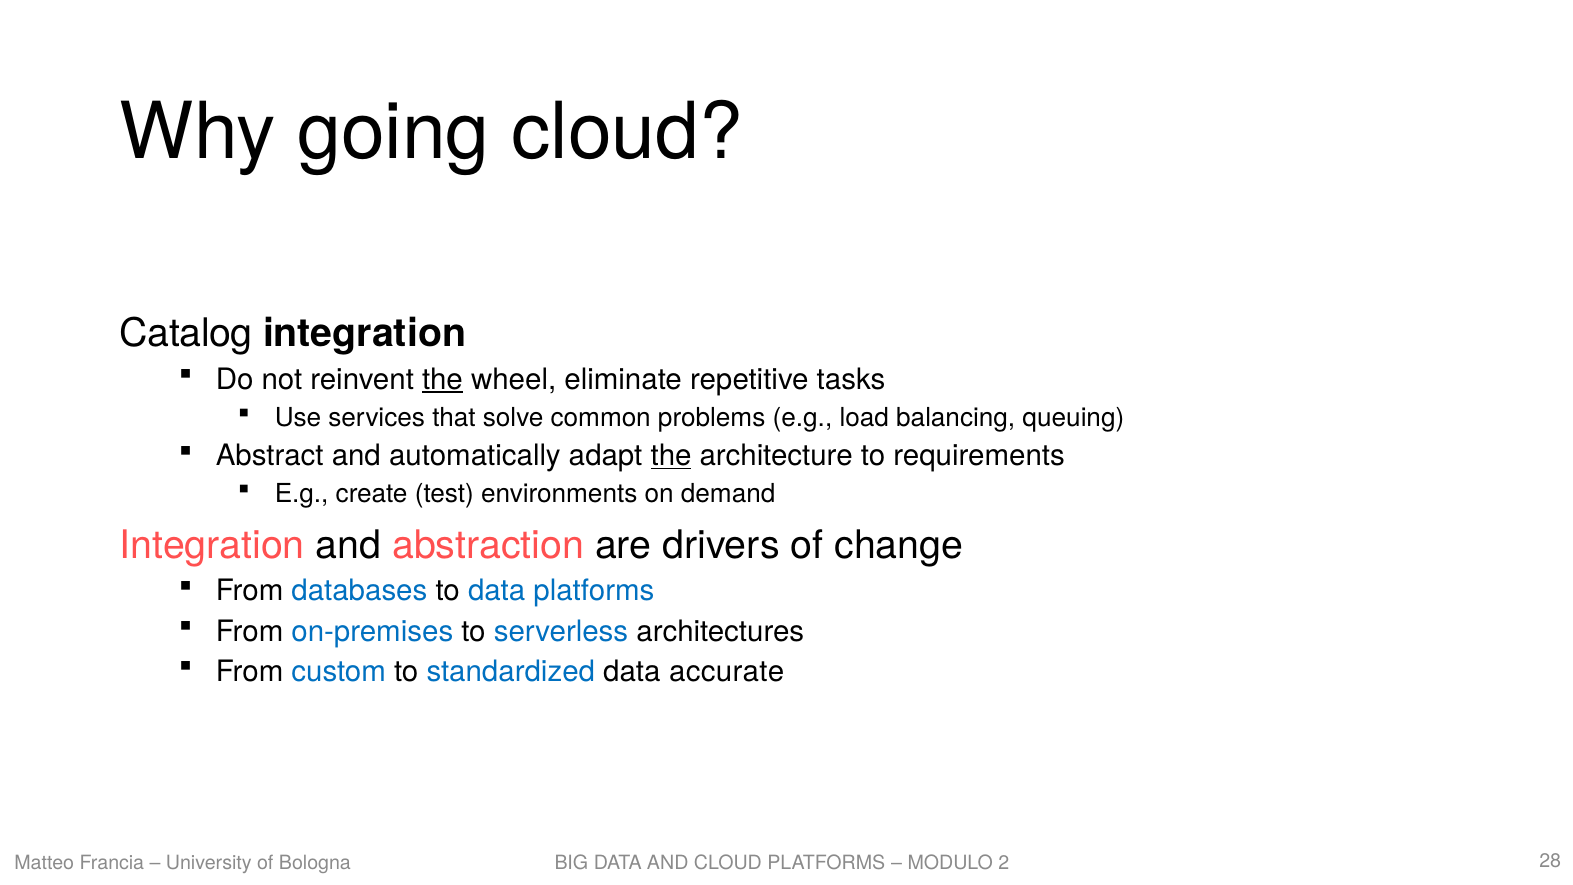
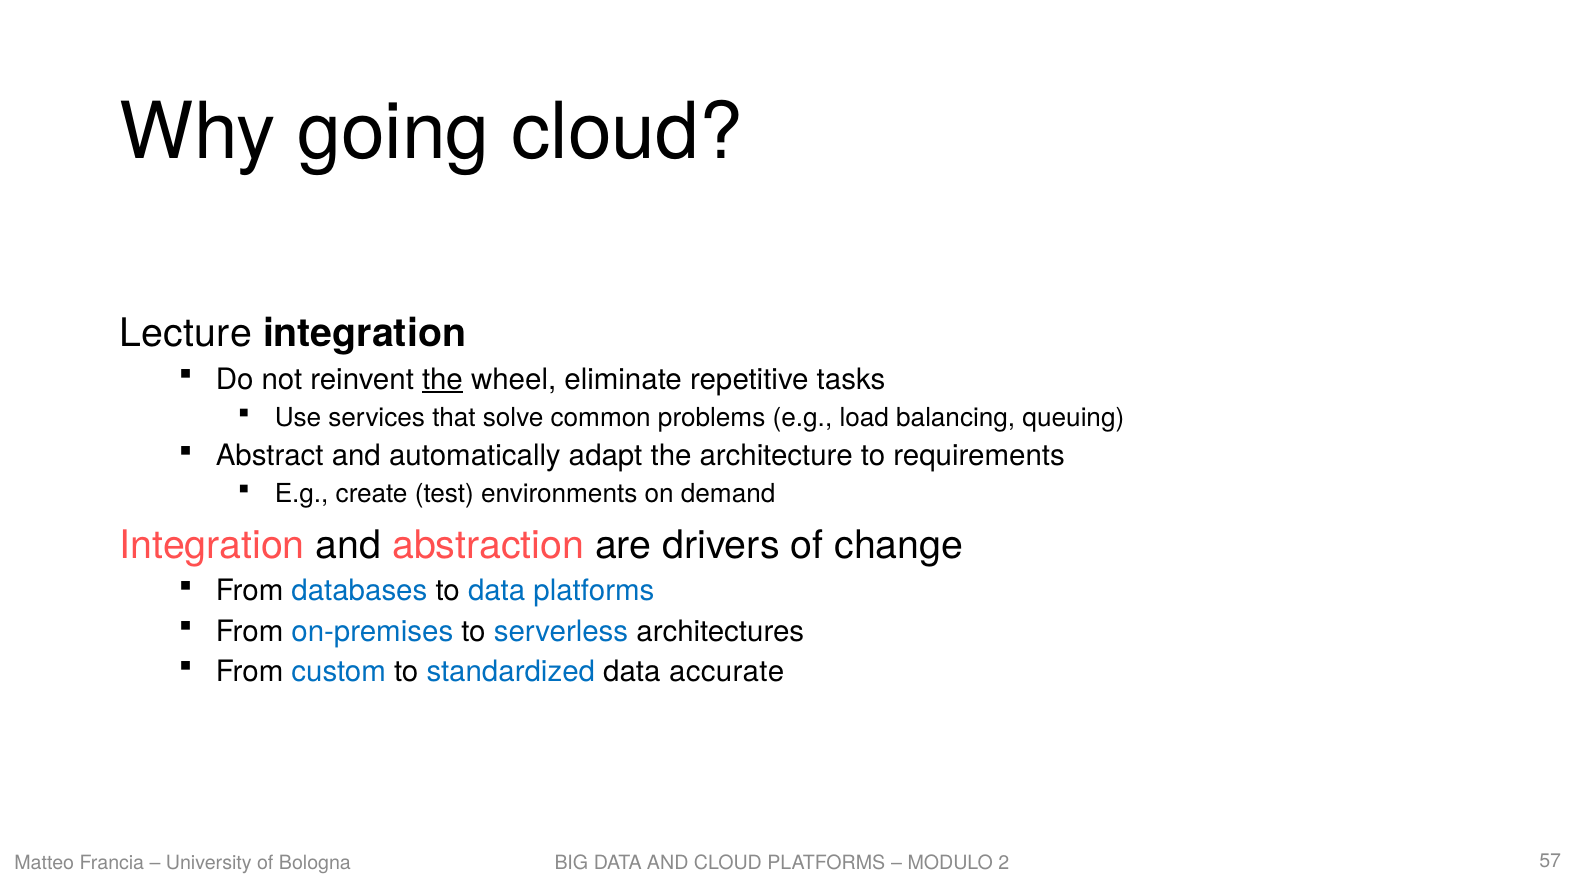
Catalog: Catalog -> Lecture (186, 334)
the underline: present -> none (671, 456)
28: 28 -> 57 (1550, 860)
